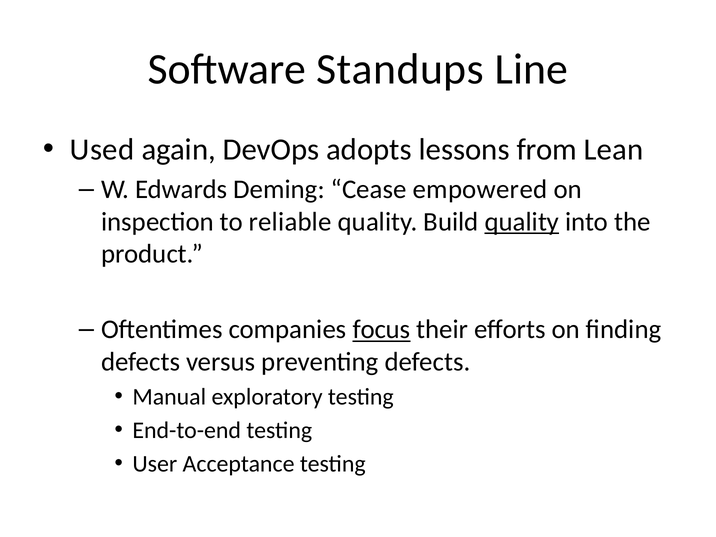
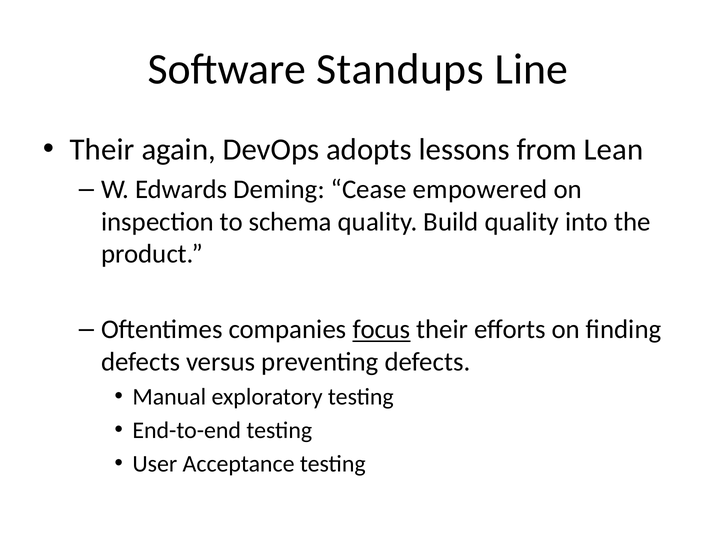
Used: Used -> Their (102, 150)
reliable: reliable -> schema (290, 222)
quality underline: present -> none (522, 222)
